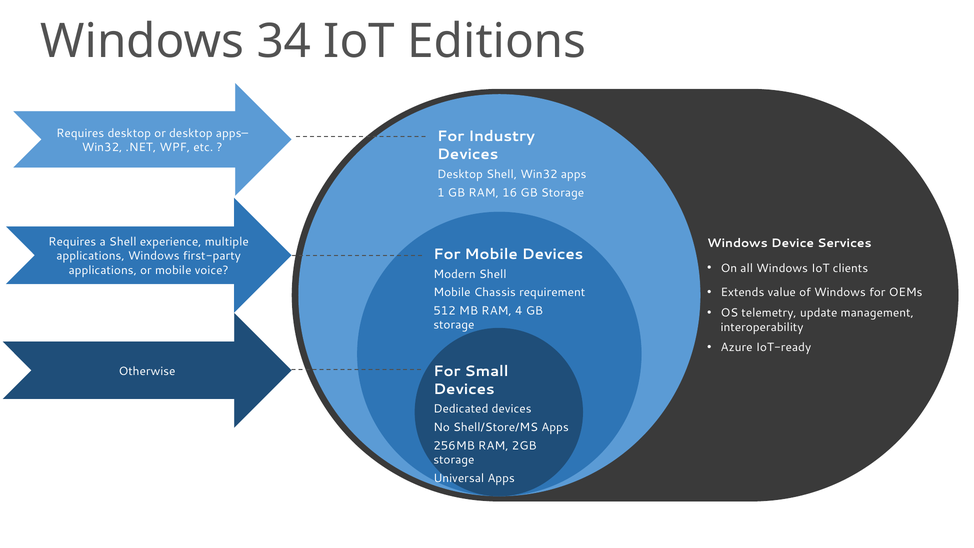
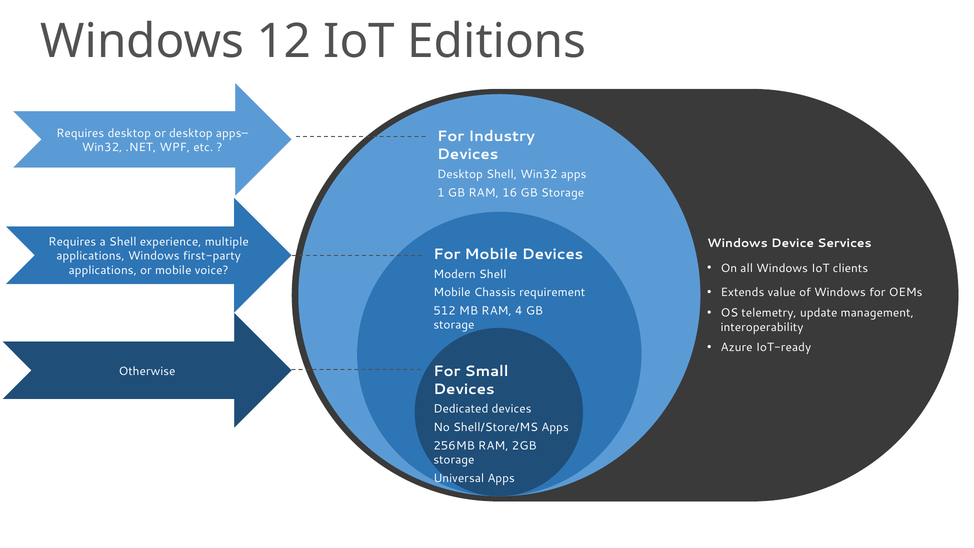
34: 34 -> 12 (284, 41)
